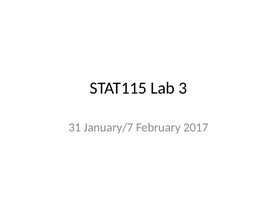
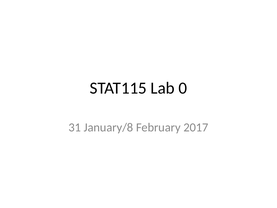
3: 3 -> 0 (183, 88)
January/7: January/7 -> January/8 (108, 127)
